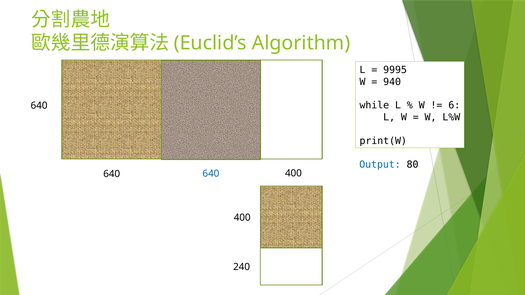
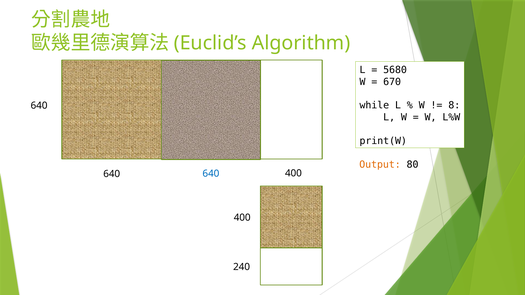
9995: 9995 -> 5680 (395, 70)
940: 940 -> 670 (392, 82)
6: 6 -> 8 (454, 105)
Output colour: blue -> orange (380, 165)
